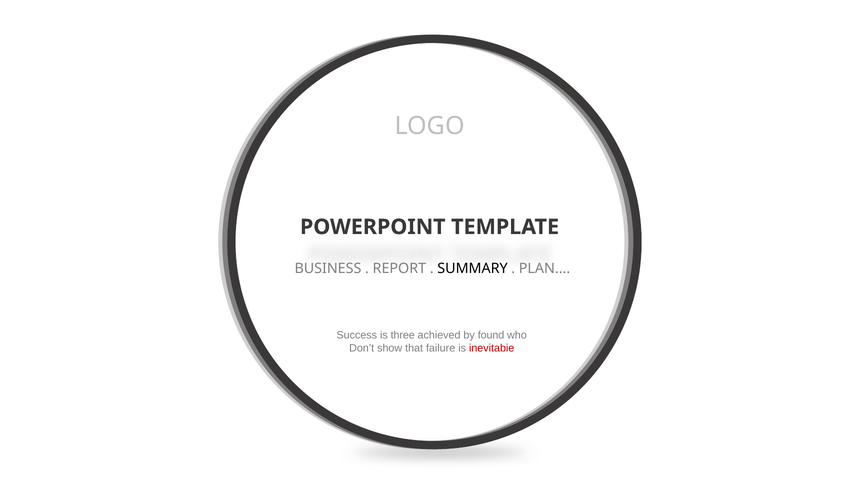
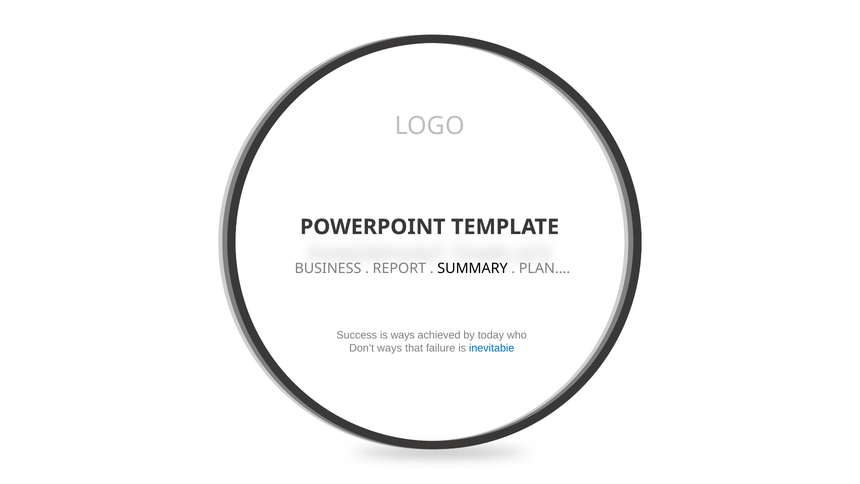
is three: three -> ways (403, 335)
found: found -> today (491, 335)
Don’t show: show -> ways (390, 348)
inevitabie colour: red -> blue (492, 348)
